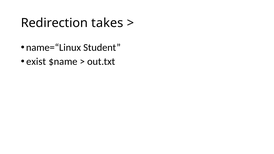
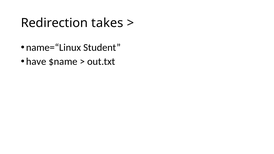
exist: exist -> have (36, 61)
